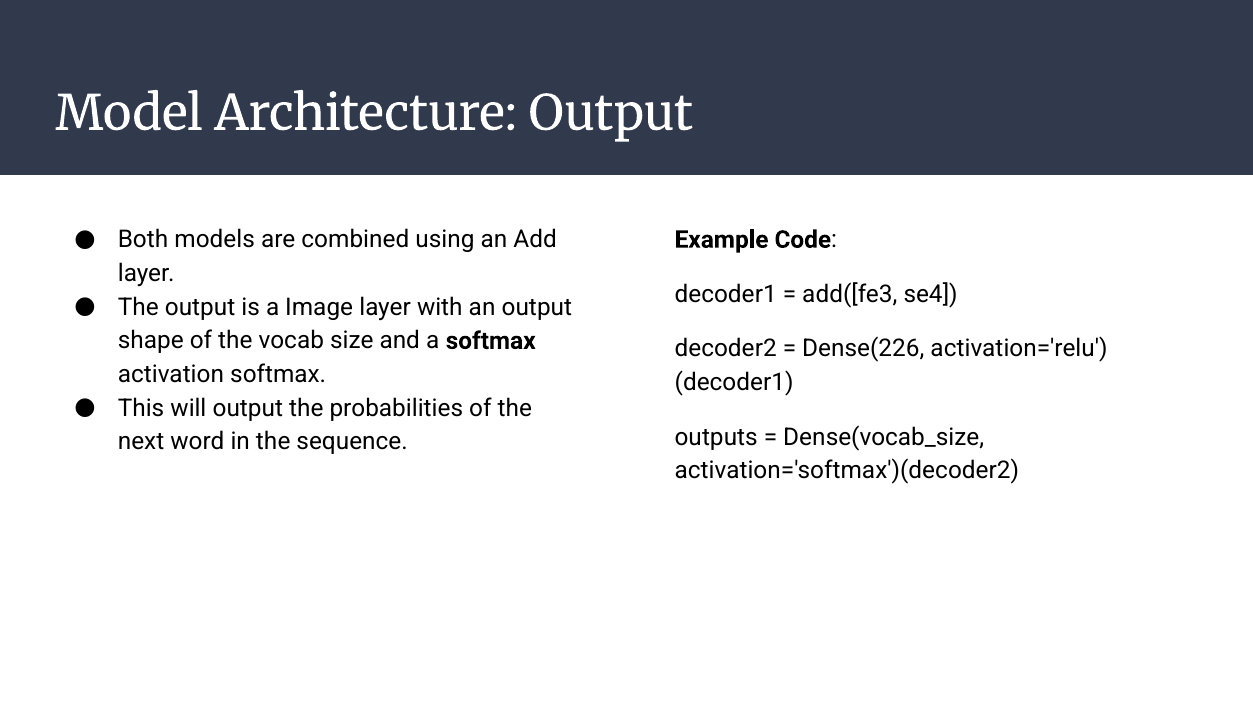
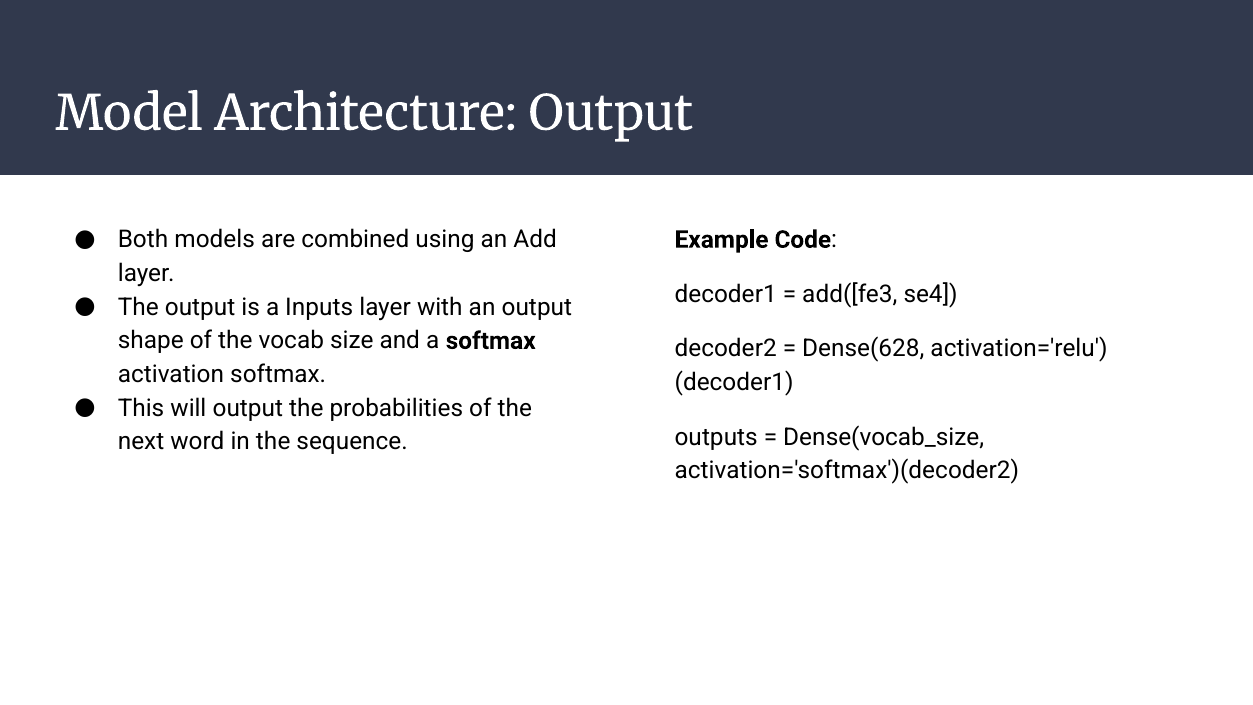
Image: Image -> Inputs (319, 307)
Dense(226: Dense(226 -> Dense(628 (863, 349)
